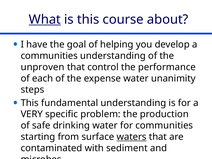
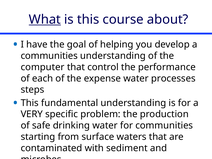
unproven: unproven -> computer (43, 67)
unanimity: unanimity -> processes (173, 78)
waters underline: present -> none (132, 137)
